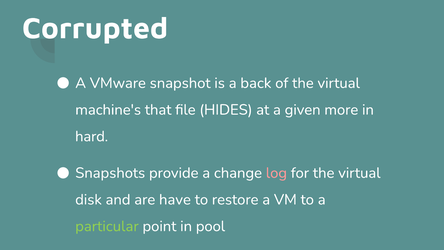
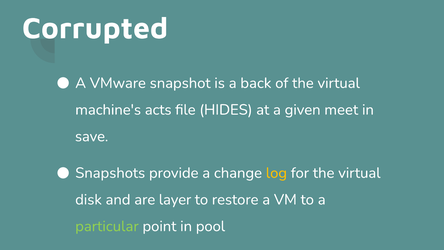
that: that -> acts (158, 110)
more: more -> meet (341, 110)
hard: hard -> save (92, 136)
log colour: pink -> yellow (276, 173)
have: have -> layer (175, 199)
